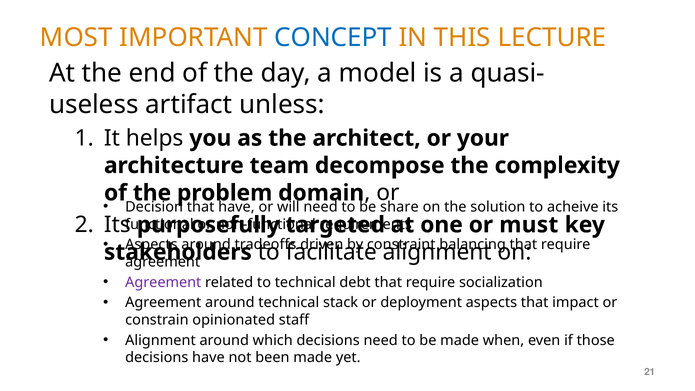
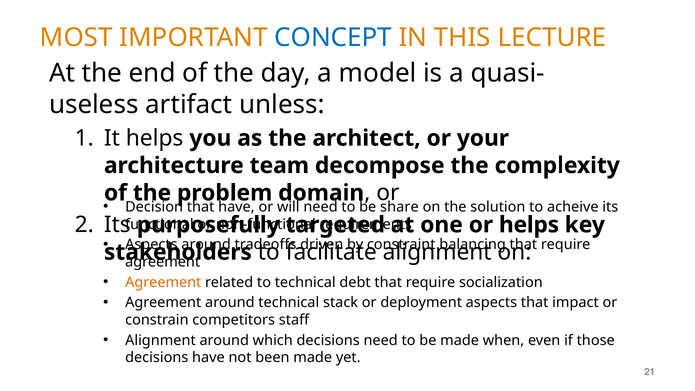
or must: must -> helps (529, 225)
Agreement colour: purple -> orange (163, 282)
opinionated: opinionated -> competitors (234, 320)
